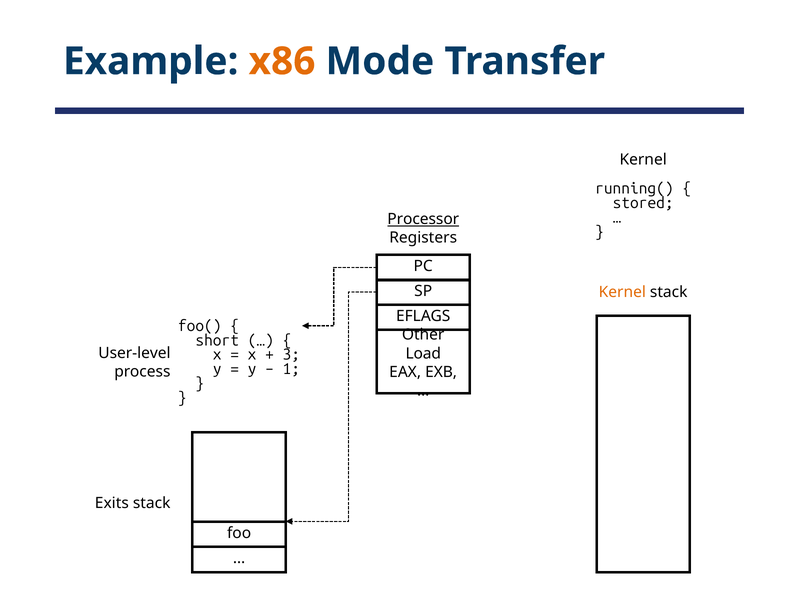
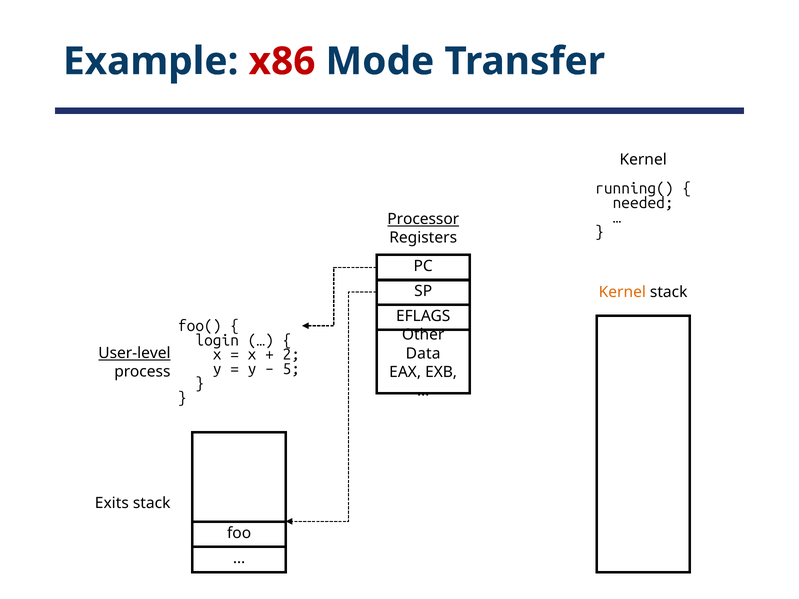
x86 colour: orange -> red (282, 61)
stored: stored -> needed (643, 203)
short: short -> login (217, 341)
3: 3 -> 2 (291, 355)
User-level underline: none -> present (134, 353)
Load: Load -> Data (423, 354)
1: 1 -> 5 (291, 369)
